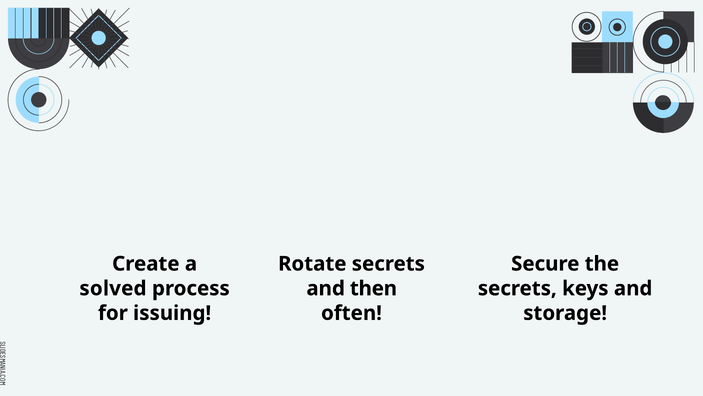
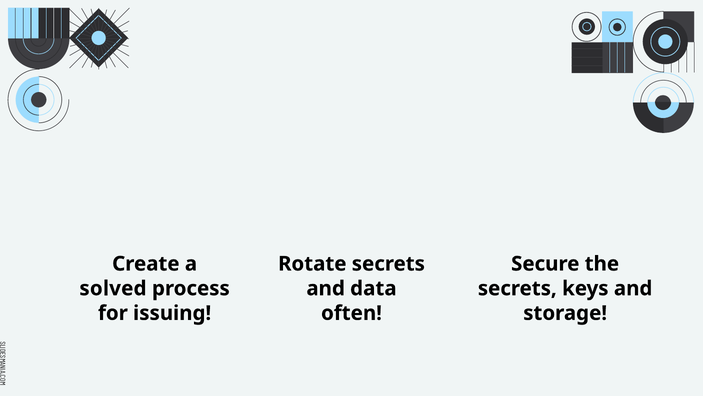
then: then -> data (373, 288)
